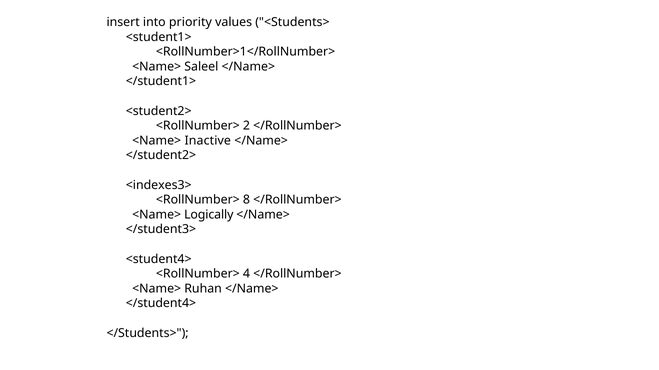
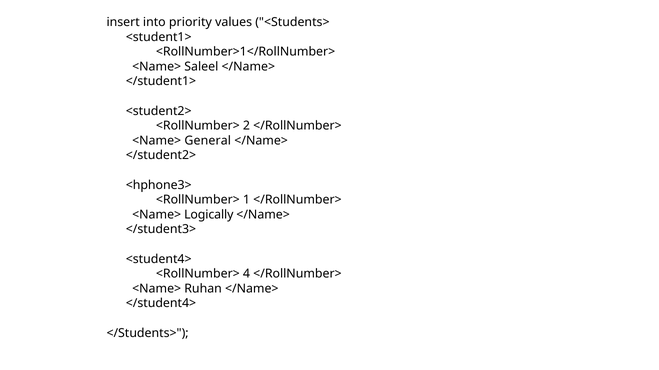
Inactive: Inactive -> General (208, 141)
<indexes3>: <indexes3> -> <hphone3> (159, 185)
8: 8 -> 1 (246, 200)
